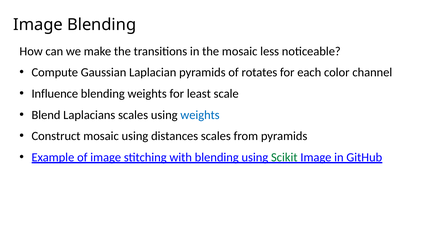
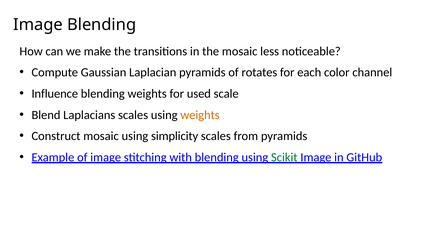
least: least -> used (199, 94)
weights colour: blue -> orange (200, 115)
distances: distances -> simplicity (175, 136)
